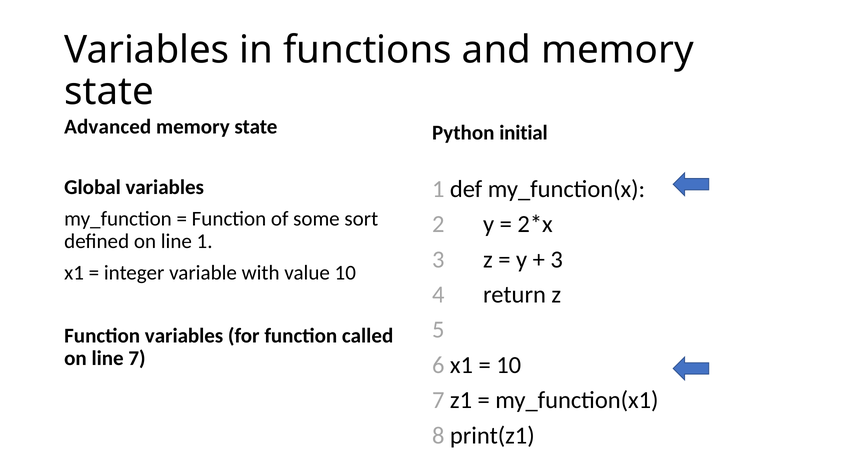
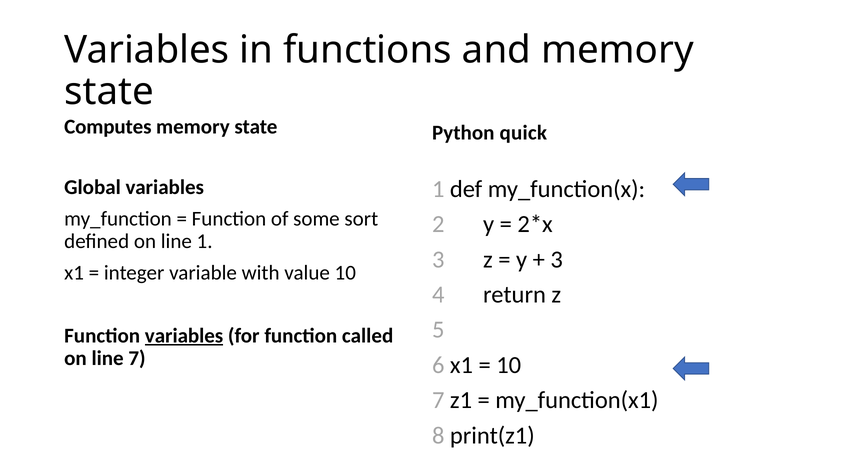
Advanced: Advanced -> Computes (108, 127)
initial: initial -> quick (523, 133)
variables underline: none -> present (184, 336)
